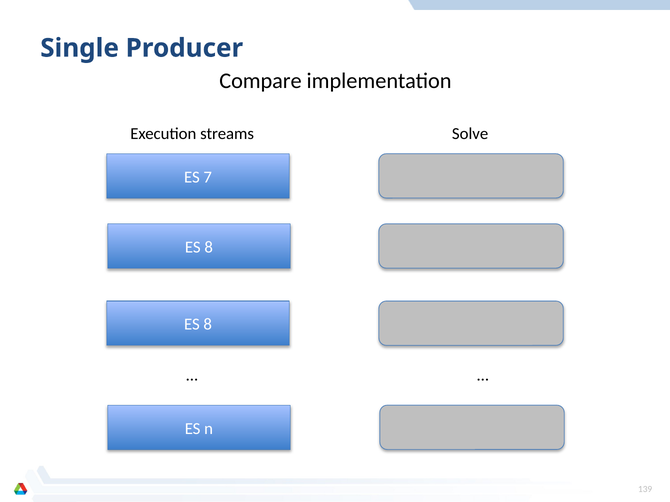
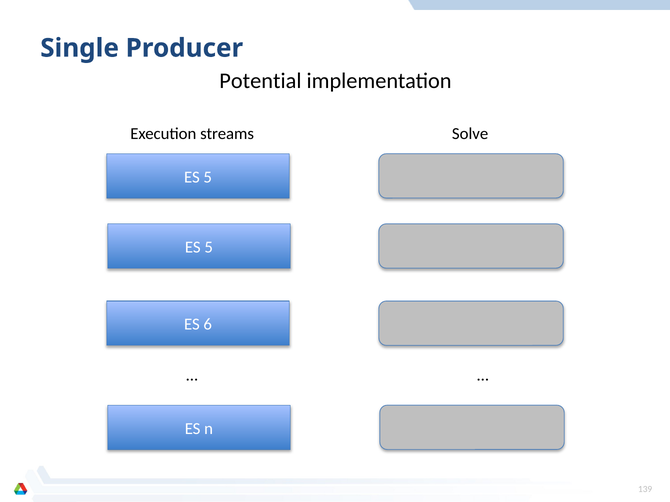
Compare: Compare -> Potential (260, 81)
7: 7 -> 5 (208, 177)
8: 8 -> 5 (209, 247)
8: 8 -> 6 (208, 325)
